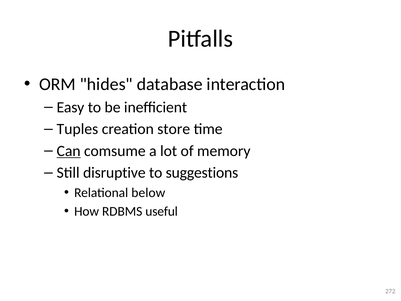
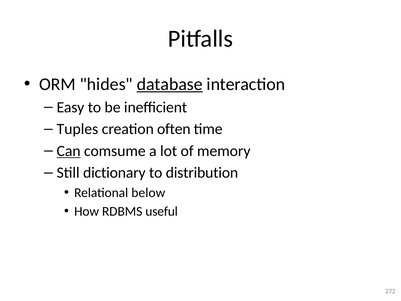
database underline: none -> present (170, 84)
store: store -> often (174, 129)
disruptive: disruptive -> dictionary (114, 173)
suggestions: suggestions -> distribution (202, 173)
